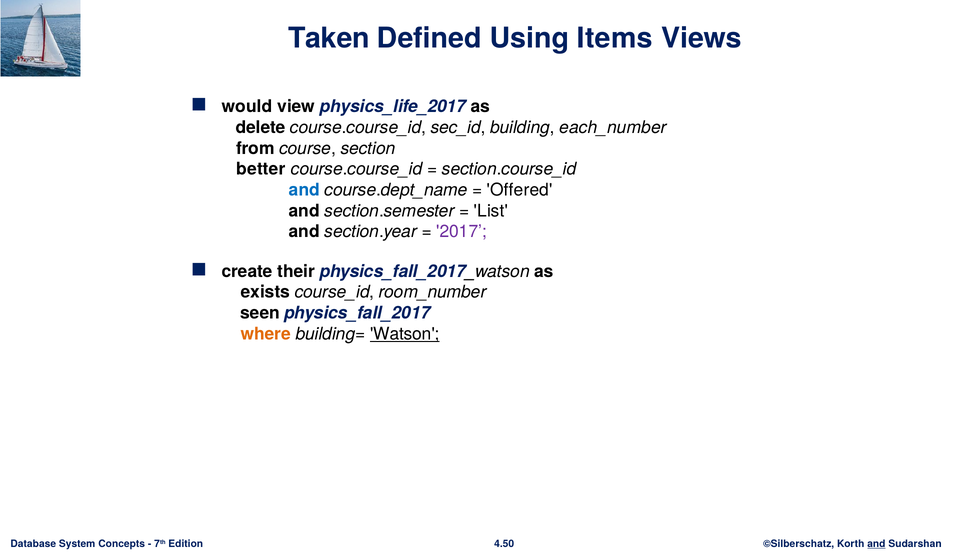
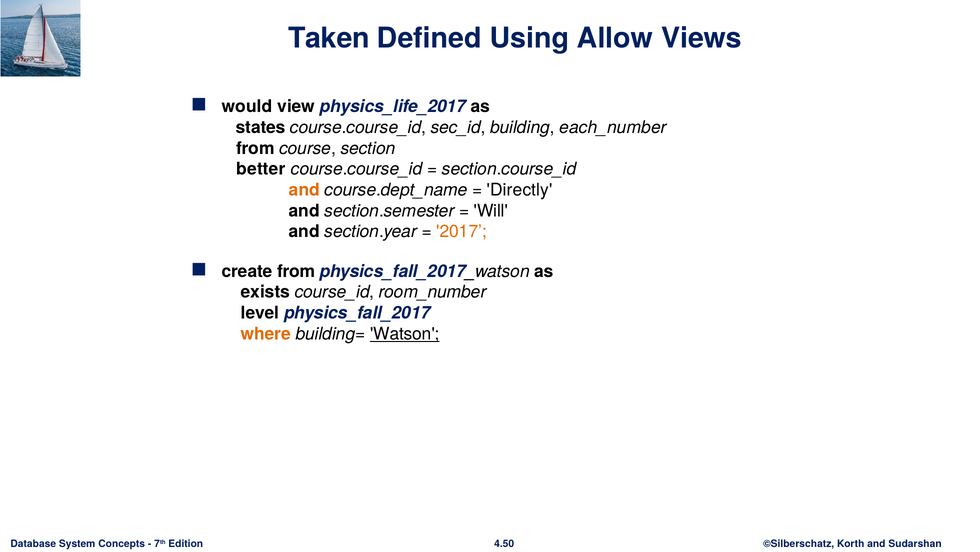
Items: Items -> Allow (615, 38)
delete: delete -> states (261, 127)
and colour: blue -> orange (304, 190)
Offered: Offered -> Directly (520, 190)
List: List -> Will (491, 211)
2017 colour: purple -> orange (462, 231)
create their: their -> from (296, 271)
seen: seen -> level (260, 313)
and underline: present -> none (876, 543)
